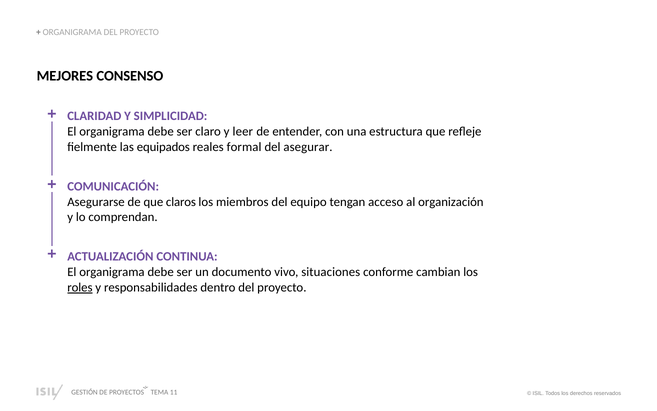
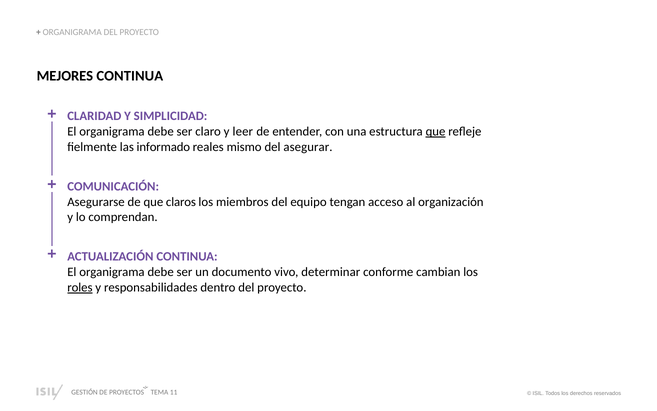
MEJORES CONSENSO: CONSENSO -> CONTINUA (130, 76)
que underline: none -> present (436, 131)
equipados: equipados -> informado (163, 147)
formal: formal -> mismo (244, 147)
situaciones: situaciones -> determinar (331, 272)
